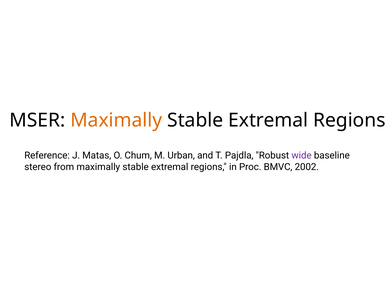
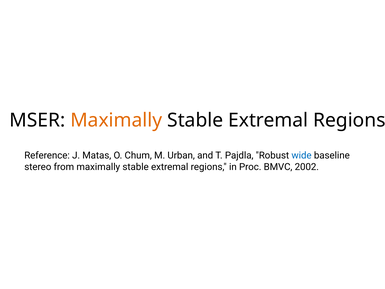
wide colour: purple -> blue (302, 155)
